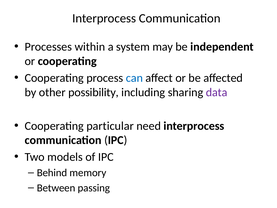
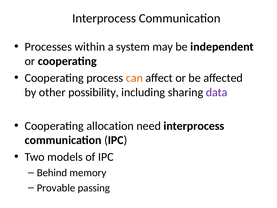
can colour: blue -> orange (134, 78)
particular: particular -> allocation (110, 126)
Between: Between -> Provable (56, 188)
